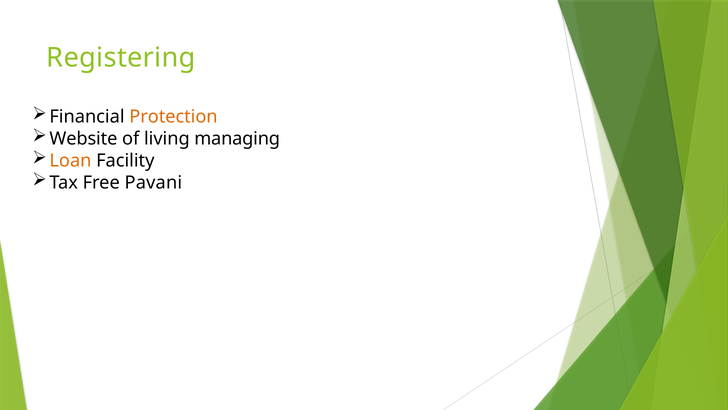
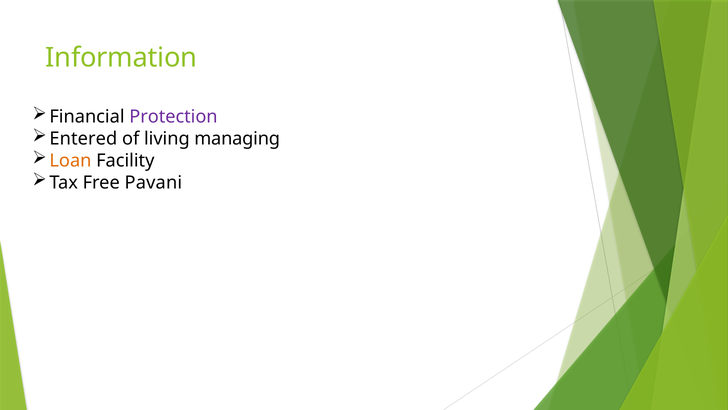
Registering: Registering -> Information (121, 57)
Protection colour: orange -> purple (173, 117)
Website: Website -> Entered (83, 139)
